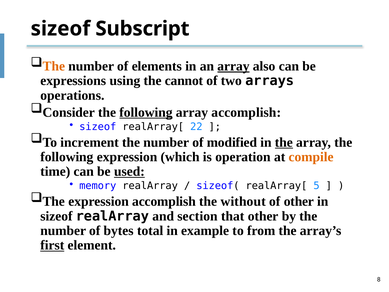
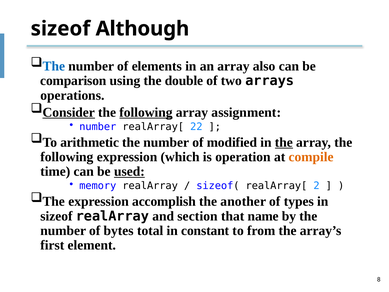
Subscript: Subscript -> Although (142, 29)
The colour: orange -> blue (54, 66)
array underline: present -> none (234, 66)
expressions: expressions -> comparison (73, 81)
cannot: cannot -> double (184, 81)
Consider underline: none -> present (69, 112)
array accomplish: accomplish -> assignment (246, 112)
sizeof: sizeof -> number (98, 127)
increment: increment -> arithmetic (90, 142)
5: 5 -> 2 (317, 186)
without: without -> another (243, 201)
of other: other -> types (299, 201)
that other: other -> name (263, 216)
example: example -> constant (205, 230)
first underline: present -> none (52, 245)
